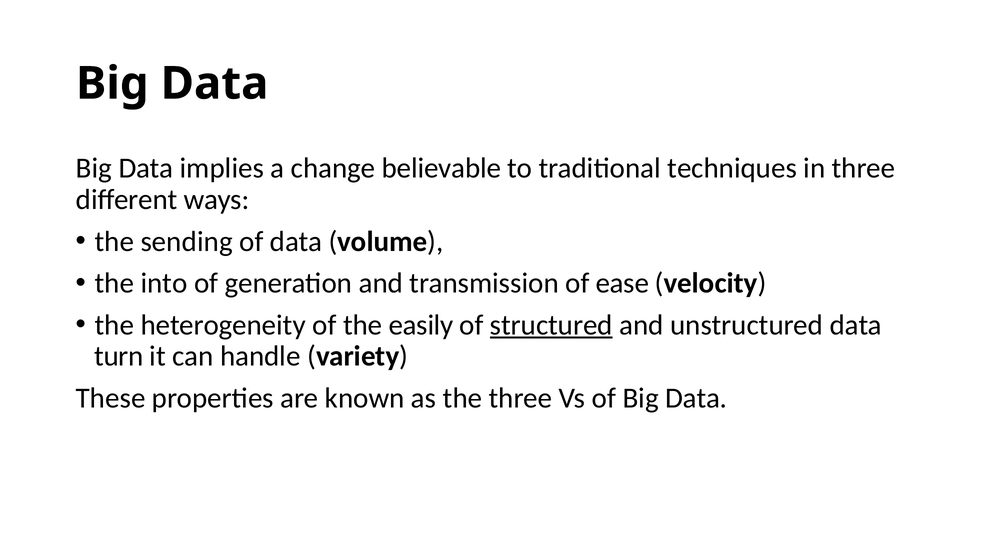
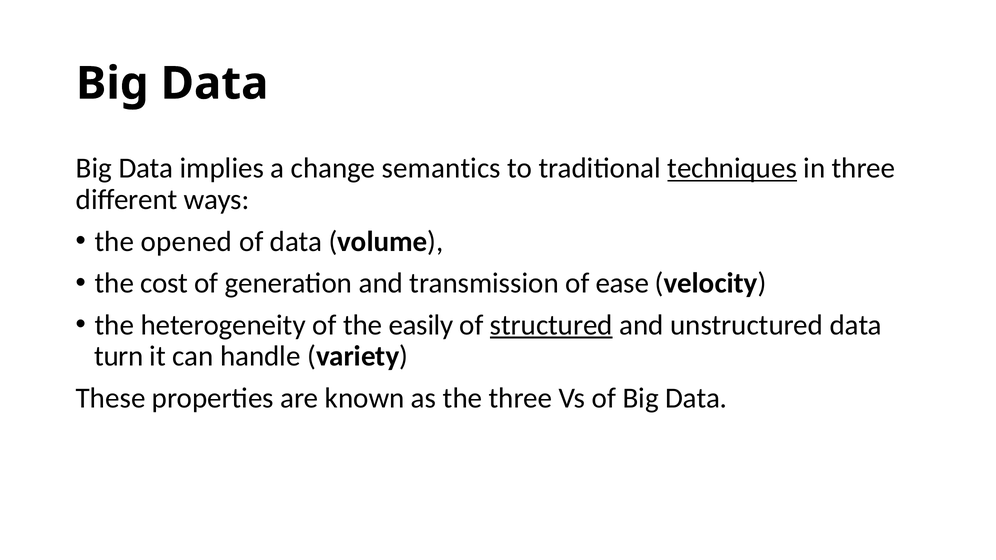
believable: believable -> semantics (441, 168)
techniques underline: none -> present (732, 168)
sending: sending -> opened (186, 242)
into: into -> cost (164, 283)
